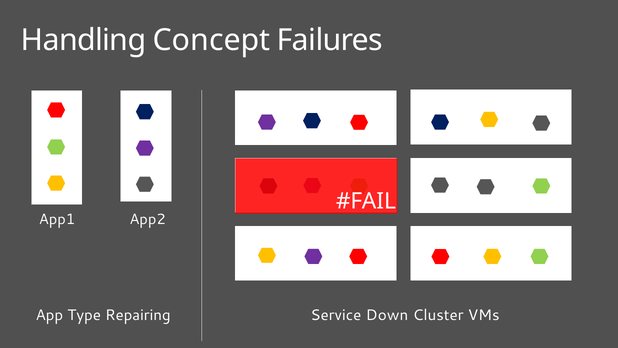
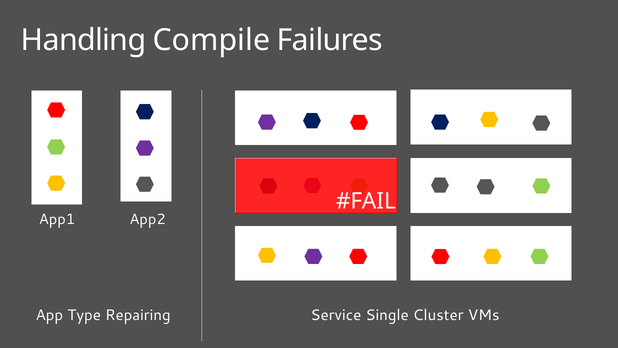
Concept: Concept -> Compile (212, 40)
Down: Down -> Single (387, 315)
